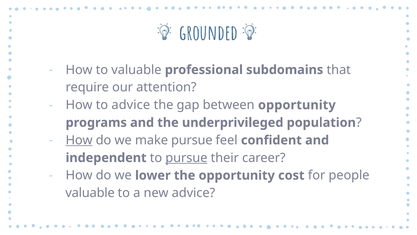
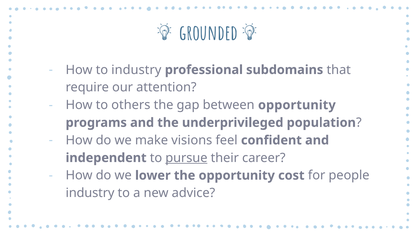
to valuable: valuable -> industry (136, 70)
to advice: advice -> others (131, 105)
How underline: present -> none (79, 140)
make pursue: pursue -> visions (192, 140)
valuable: valuable -> industry (90, 193)
